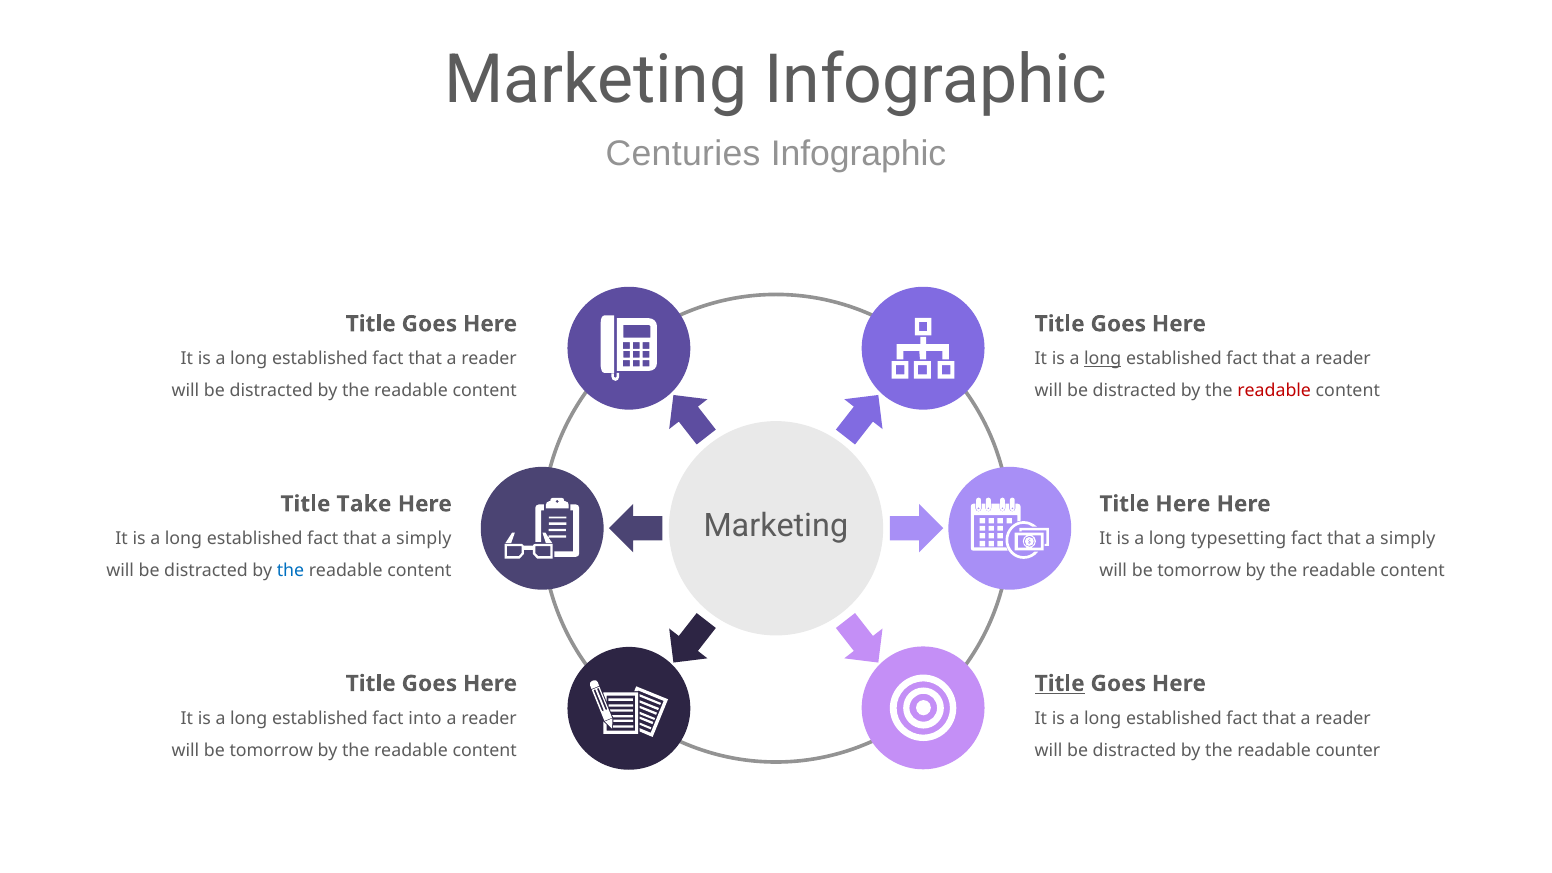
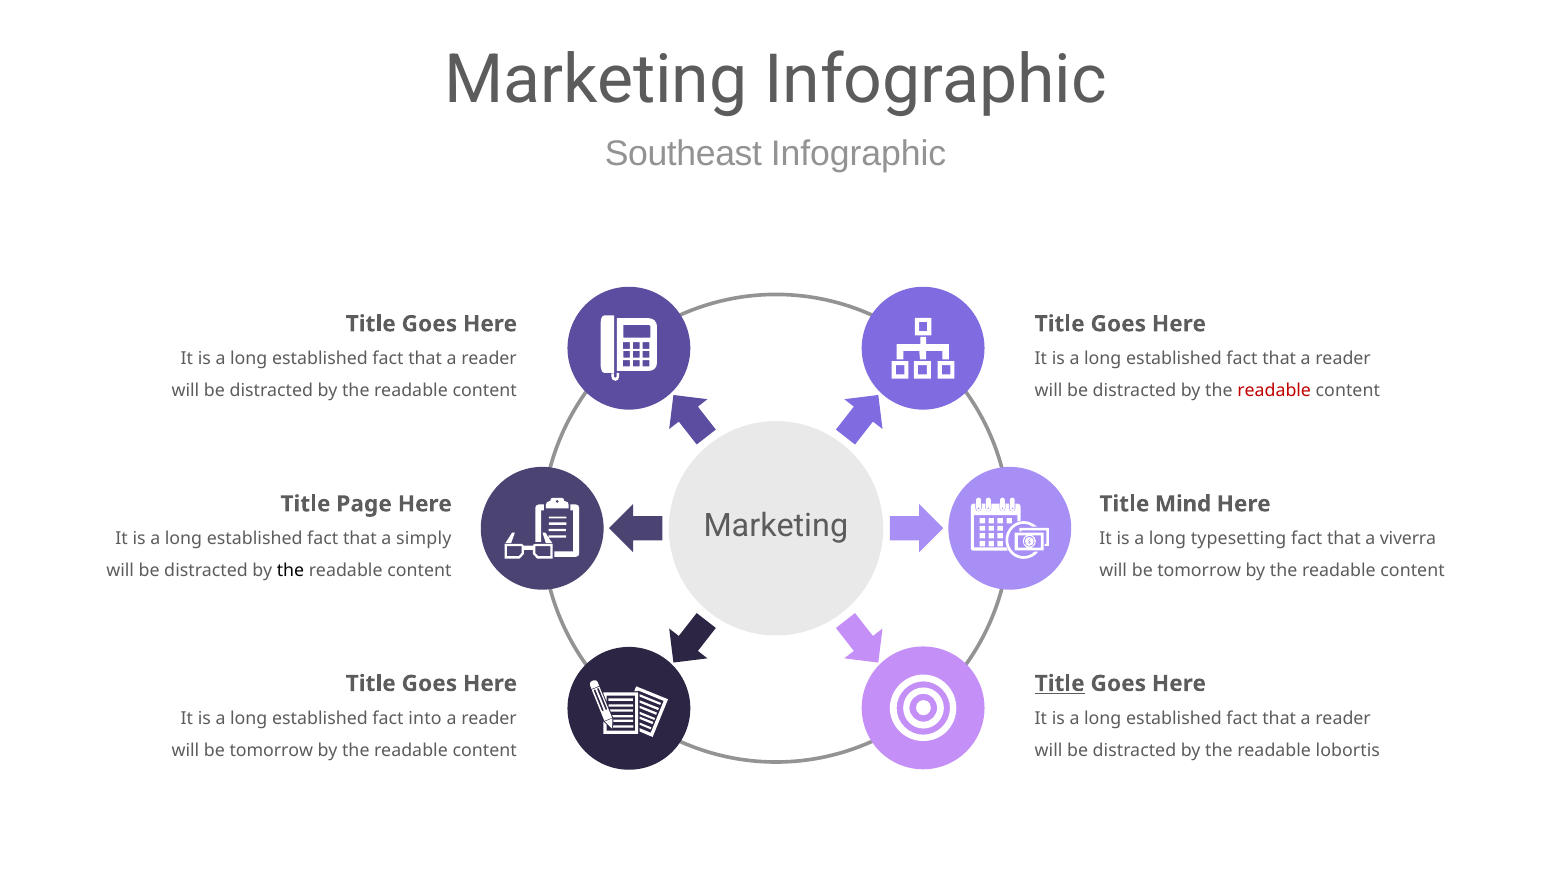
Centuries: Centuries -> Southeast (683, 154)
long underline: present -> none (1103, 358)
Take: Take -> Page (364, 504)
Title Here: Here -> Mind (1183, 504)
simply: simply -> viverra (1408, 539)
the colour: blue -> black (291, 571)
counter: counter -> lobortis (1348, 750)
